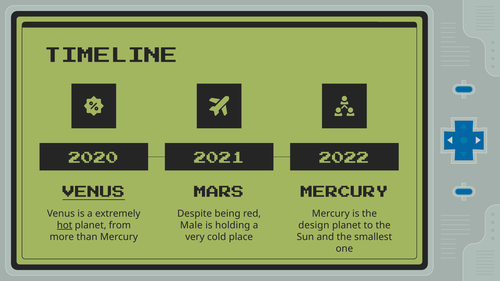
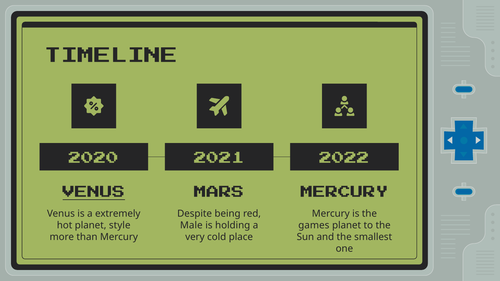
hot underline: present -> none (65, 225)
from: from -> style (120, 225)
design: design -> games (314, 225)
